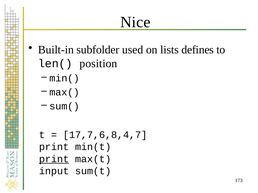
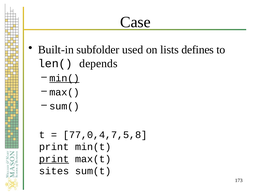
Nice: Nice -> Case (135, 22)
position: position -> depends (98, 64)
min( underline: none -> present (64, 78)
17,7,6,8,4,7: 17,7,6,8,4,7 -> 77,0,4,7,5,8 (105, 135)
input: input -> sites (54, 171)
